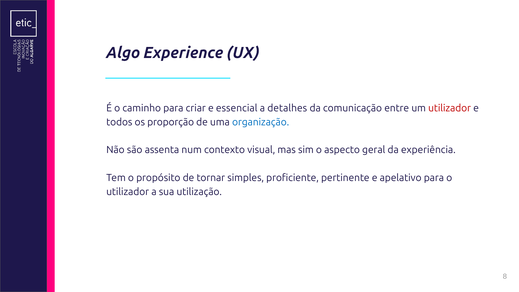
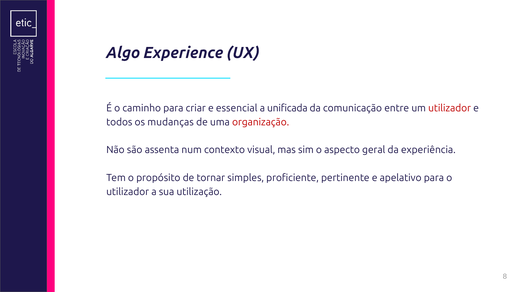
detalhes: detalhes -> unificada (287, 108)
proporção: proporção -> mudanças (171, 122)
organização colour: blue -> red (261, 122)
